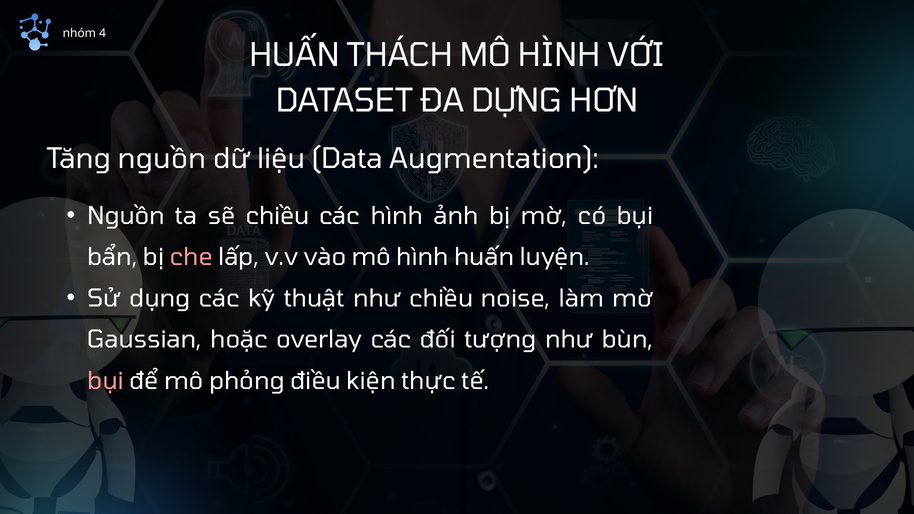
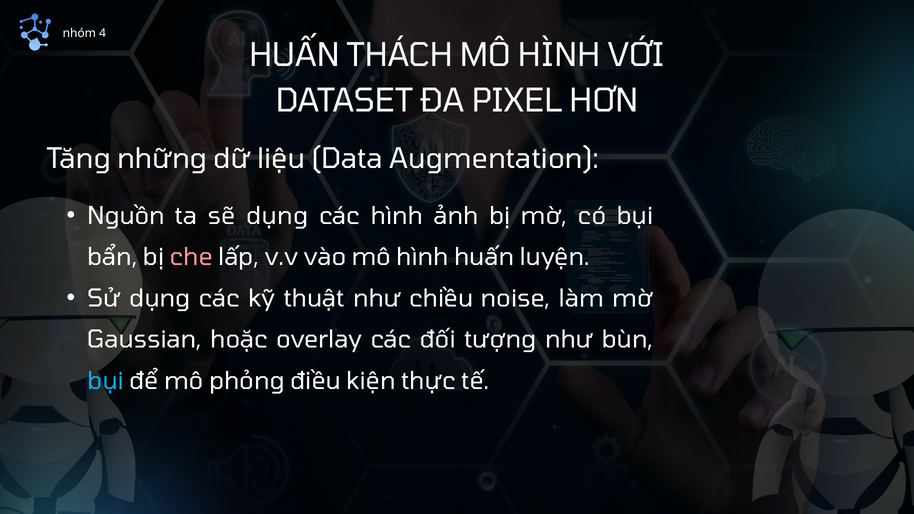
DỰNG: DỰNG -> PIXEL (517, 101)
Tăng nguồn: nguồn -> những (162, 159)
sẽ chiều: chiều -> dụng (277, 216)
bụi colour: pink -> light blue (106, 381)
